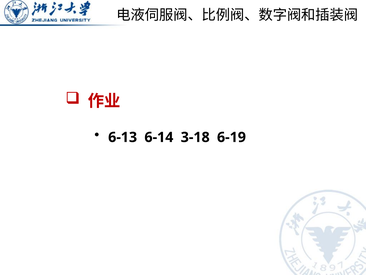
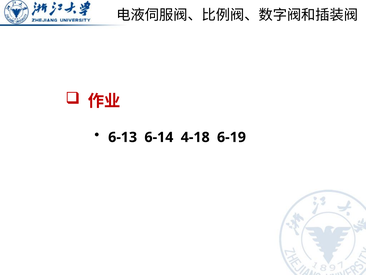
3-18: 3-18 -> 4-18 (195, 137)
